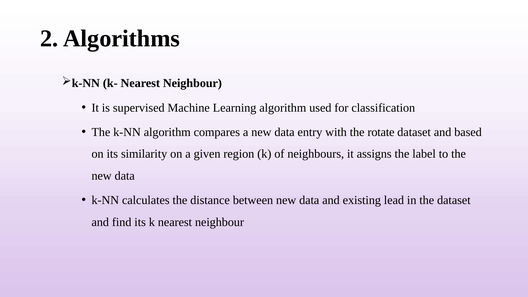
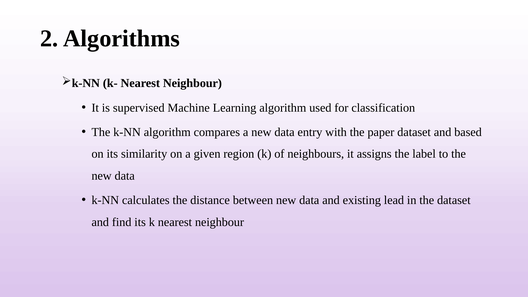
rotate: rotate -> paper (381, 132)
